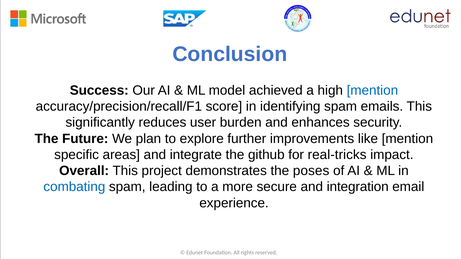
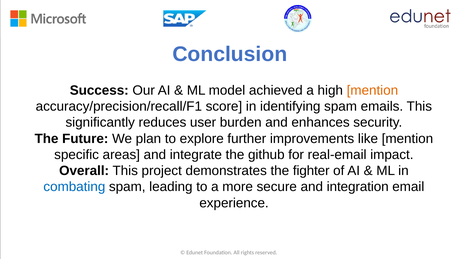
mention colour: blue -> orange (372, 90)
real-tricks: real-tricks -> real-email (337, 155)
poses: poses -> fighter (311, 171)
